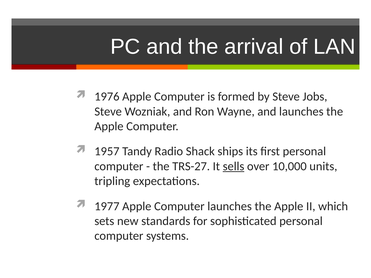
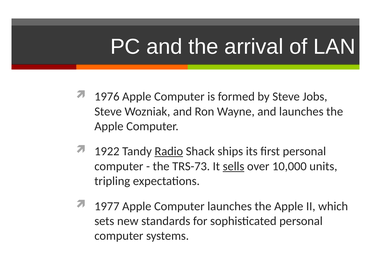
1957: 1957 -> 1922 (107, 152)
Radio underline: none -> present (169, 152)
TRS-27: TRS-27 -> TRS-73 (191, 166)
